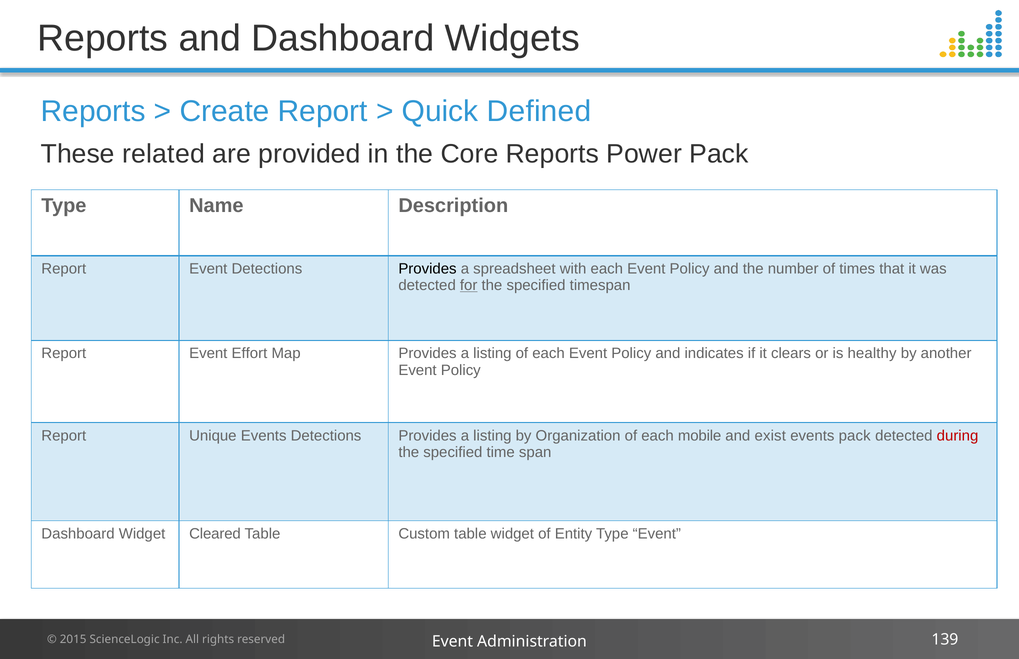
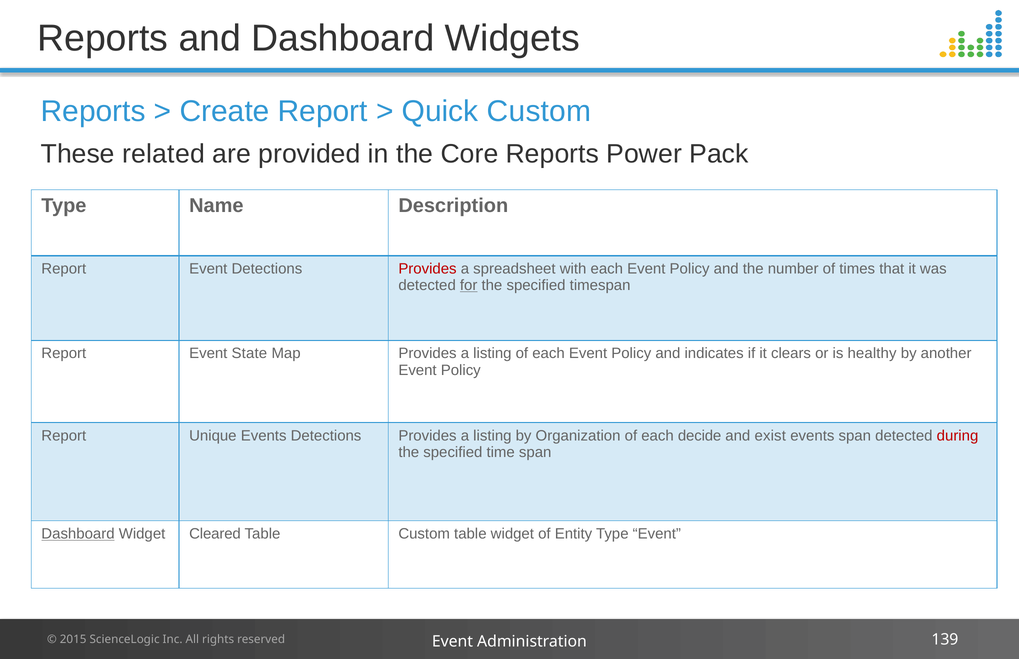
Quick Defined: Defined -> Custom (539, 112)
Provides colour: black -> red (428, 269)
Effort: Effort -> State (249, 354)
mobile: mobile -> decide (700, 436)
events pack: pack -> span (855, 436)
Dashboard underline: none -> present (78, 534)
